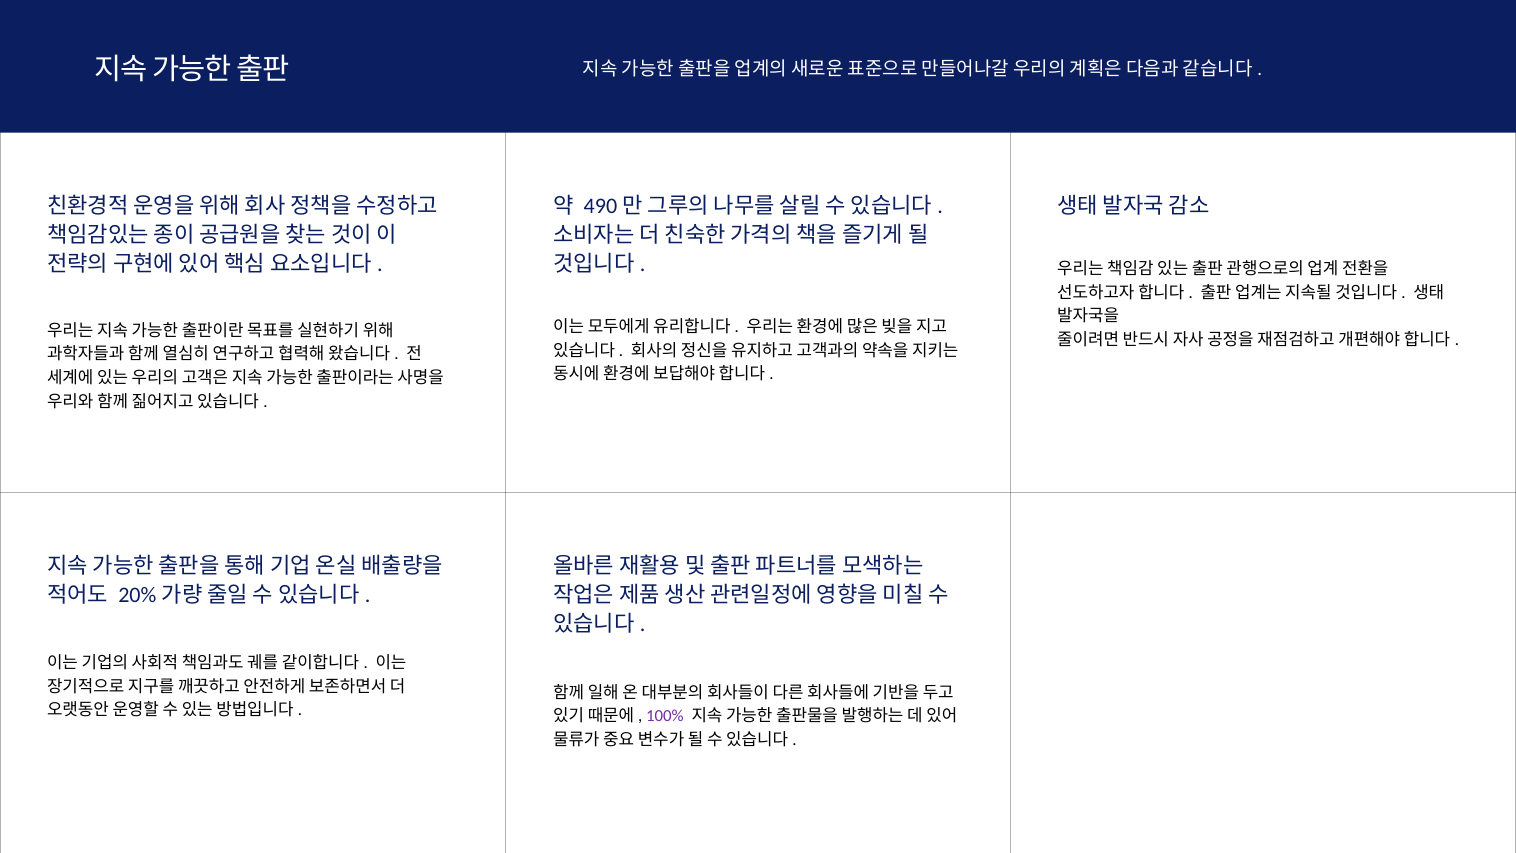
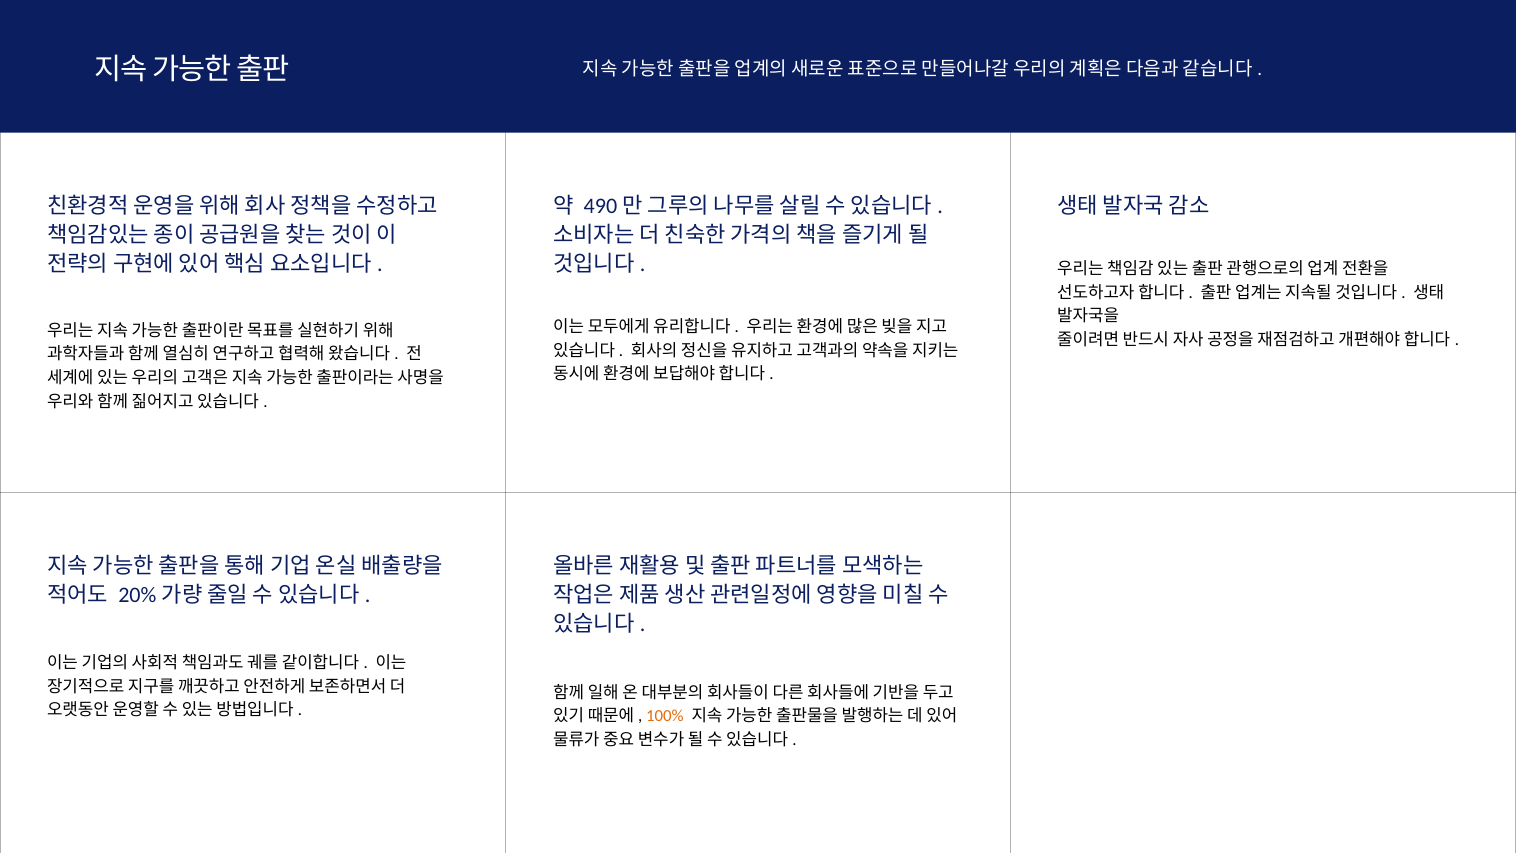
100% colour: purple -> orange (665, 716)
